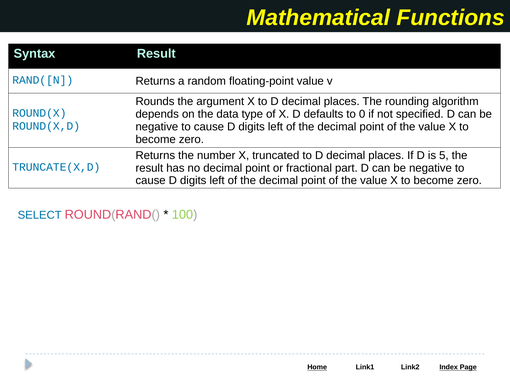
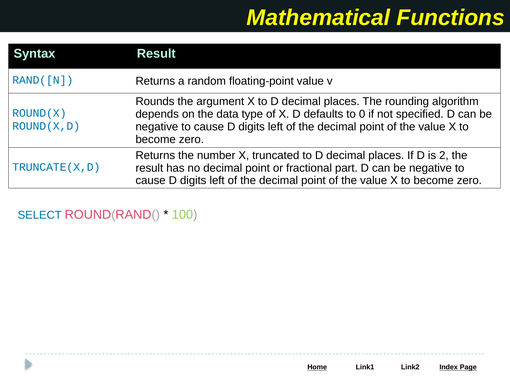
5: 5 -> 2 (444, 156)
